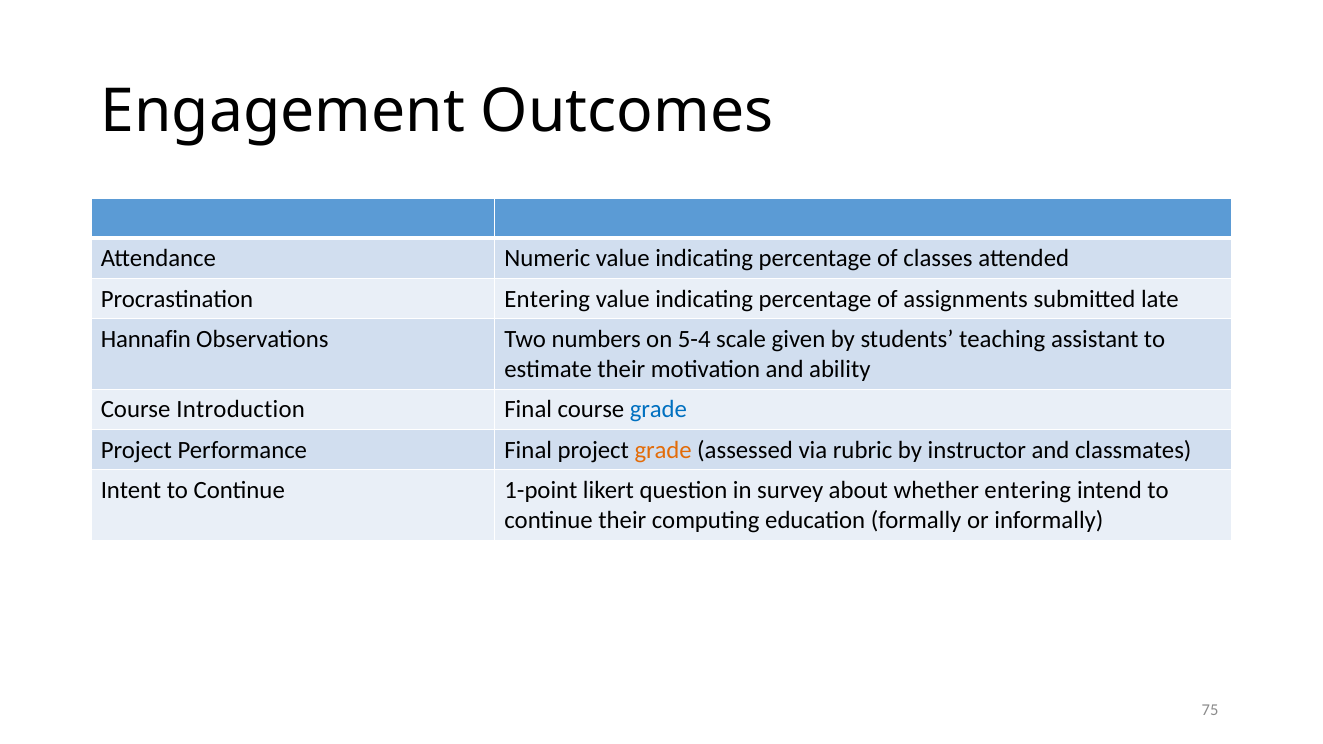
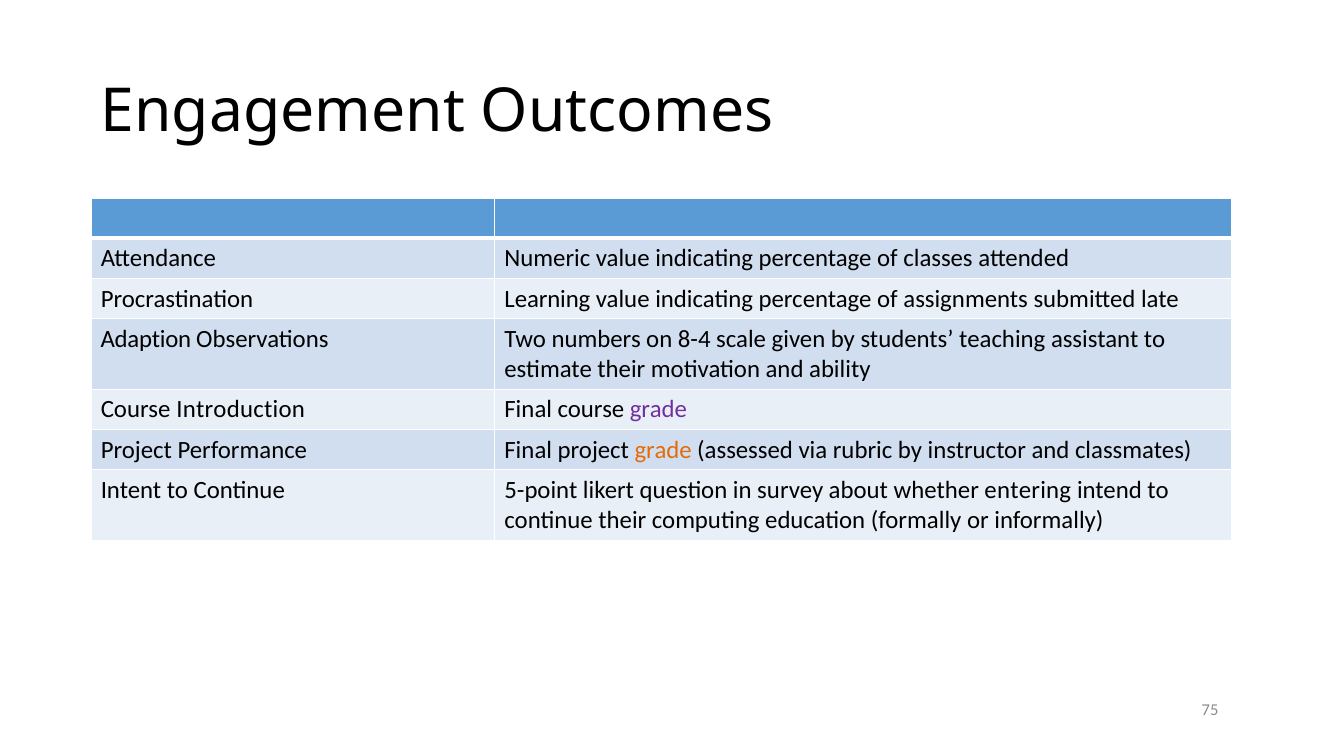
Procrastination Entering: Entering -> Learning (547, 299)
Hannafin: Hannafin -> Adaption (146, 339)
5-4: 5-4 -> 8-4 (694, 339)
grade colour: blue -> purple (658, 410)
1-point: 1-point -> 5-point (541, 490)
